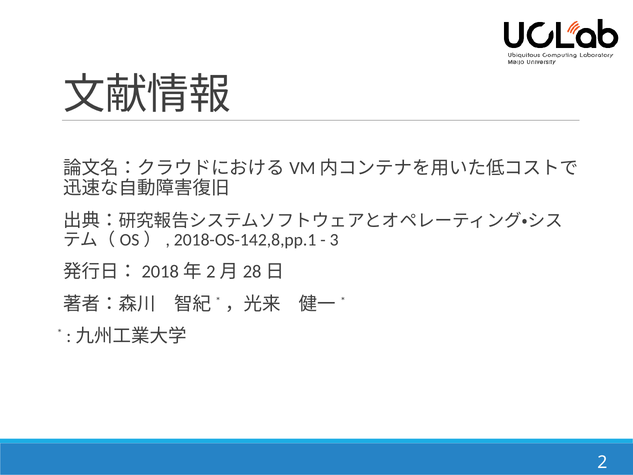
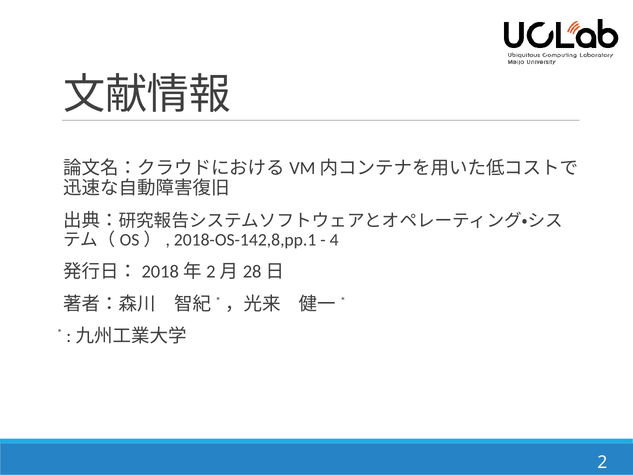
3: 3 -> 4 (334, 240)
